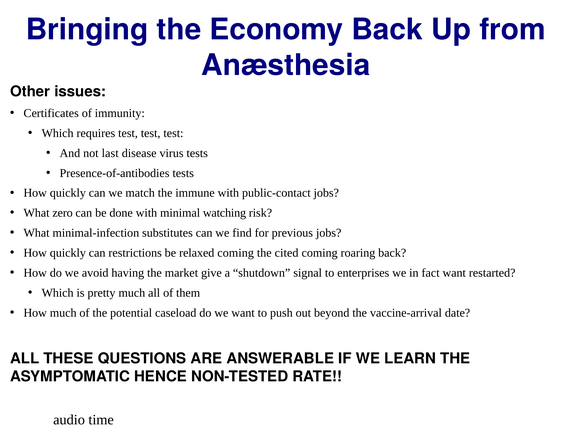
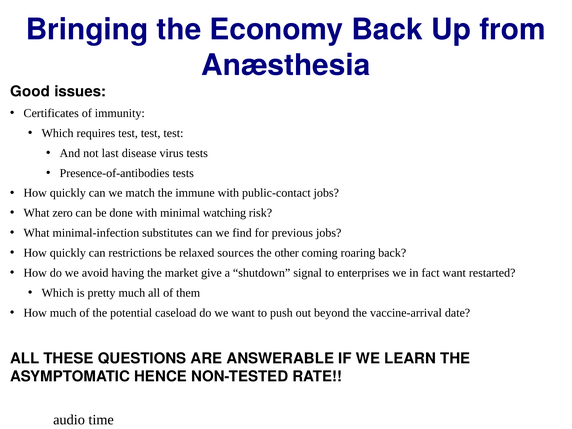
Other: Other -> Good (30, 92)
relaxed coming: coming -> sources (236, 253)
cited: cited -> other (287, 253)
